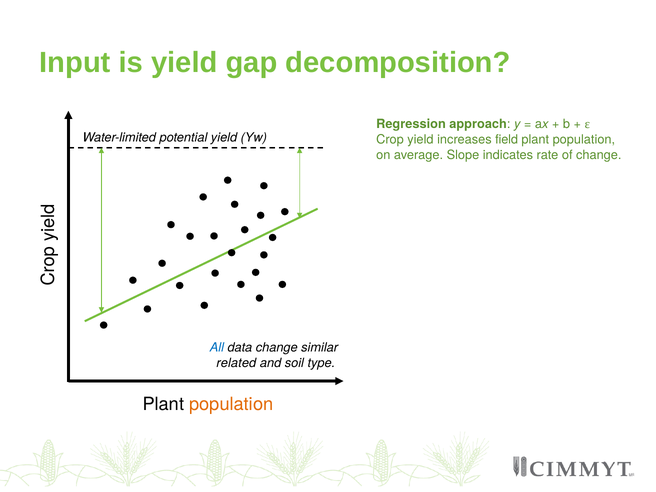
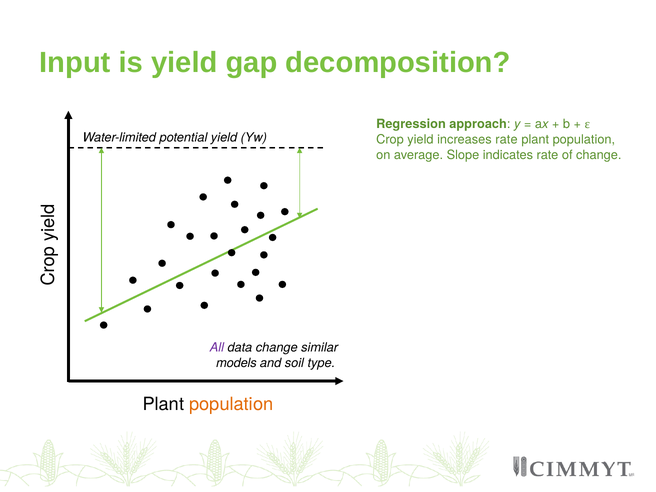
increases field: field -> rate (506, 140)
All colour: blue -> purple (217, 348)
related: related -> models (236, 363)
